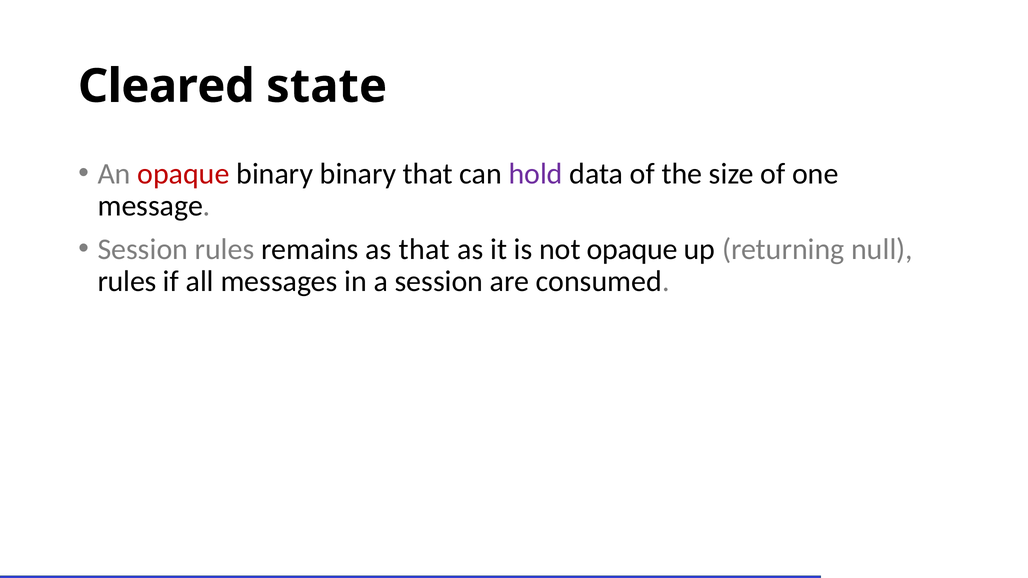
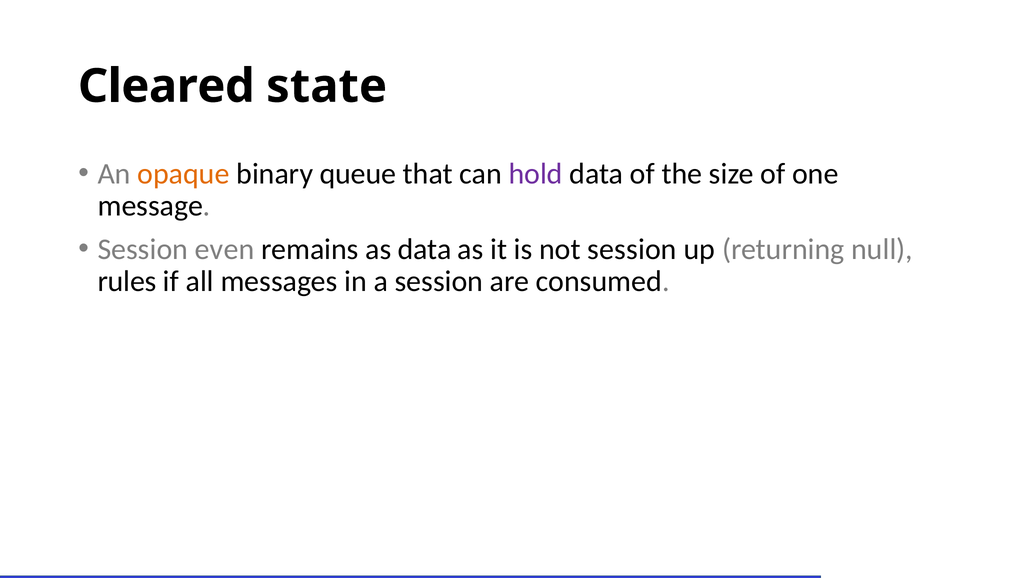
opaque colour: red -> orange (183, 174)
binary binary: binary -> queue (358, 174)
Session rules: rules -> even (225, 249)
as that: that -> data (425, 249)
not opaque: opaque -> session (632, 249)
